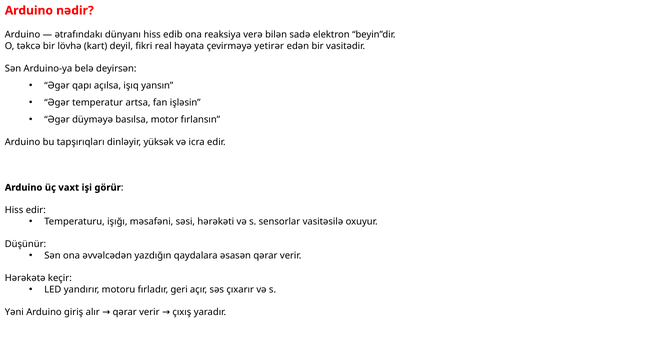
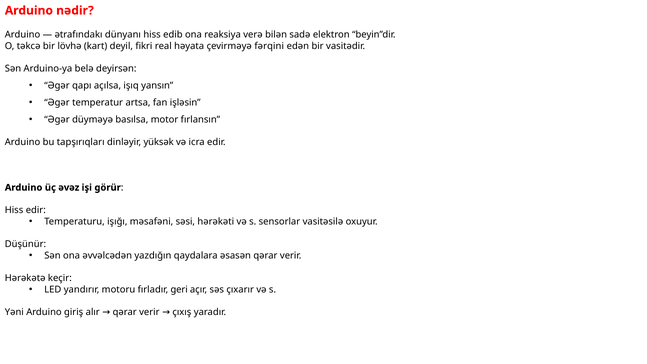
yetirər: yetirər -> fərqini (269, 46)
vaxt: vaxt -> əvəz (69, 188)
